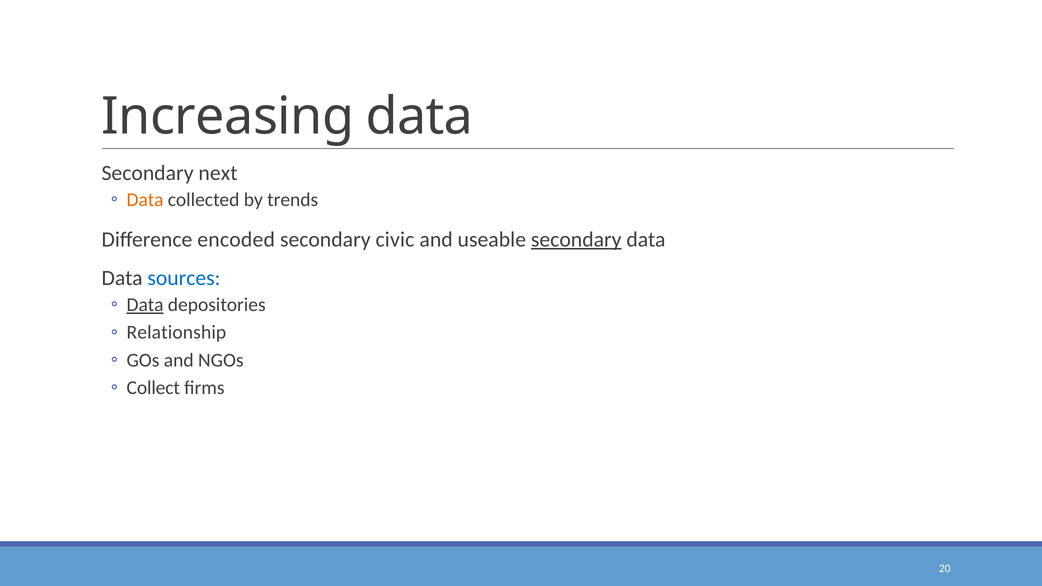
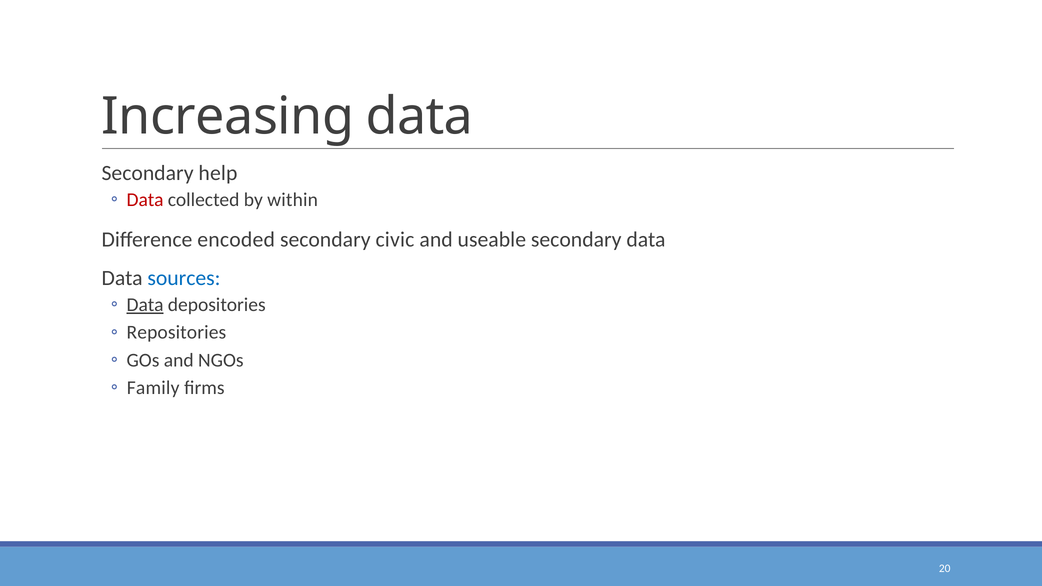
next: next -> help (218, 173)
Data colour: orange -> red (145, 200)
trends: trends -> within (293, 200)
secondary underline: present -> none (576, 240)
Relationship: Relationship -> Repositories (176, 333)
Collect: Collect -> Family (153, 388)
